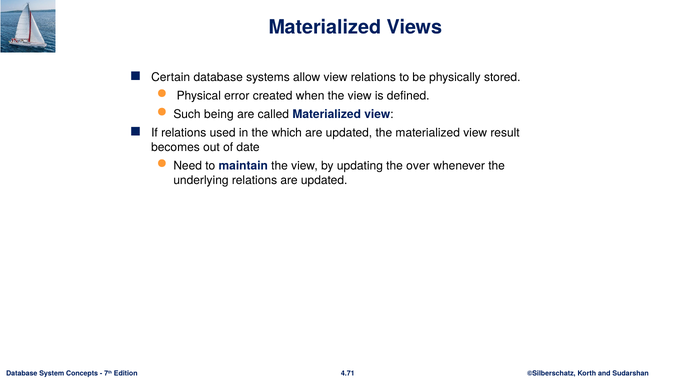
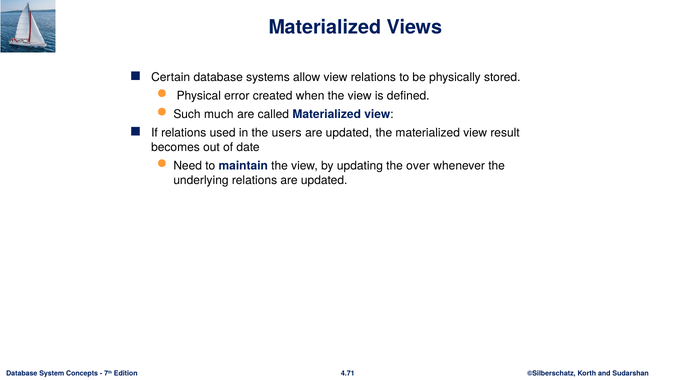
being: being -> much (219, 114)
which: which -> users (287, 133)
